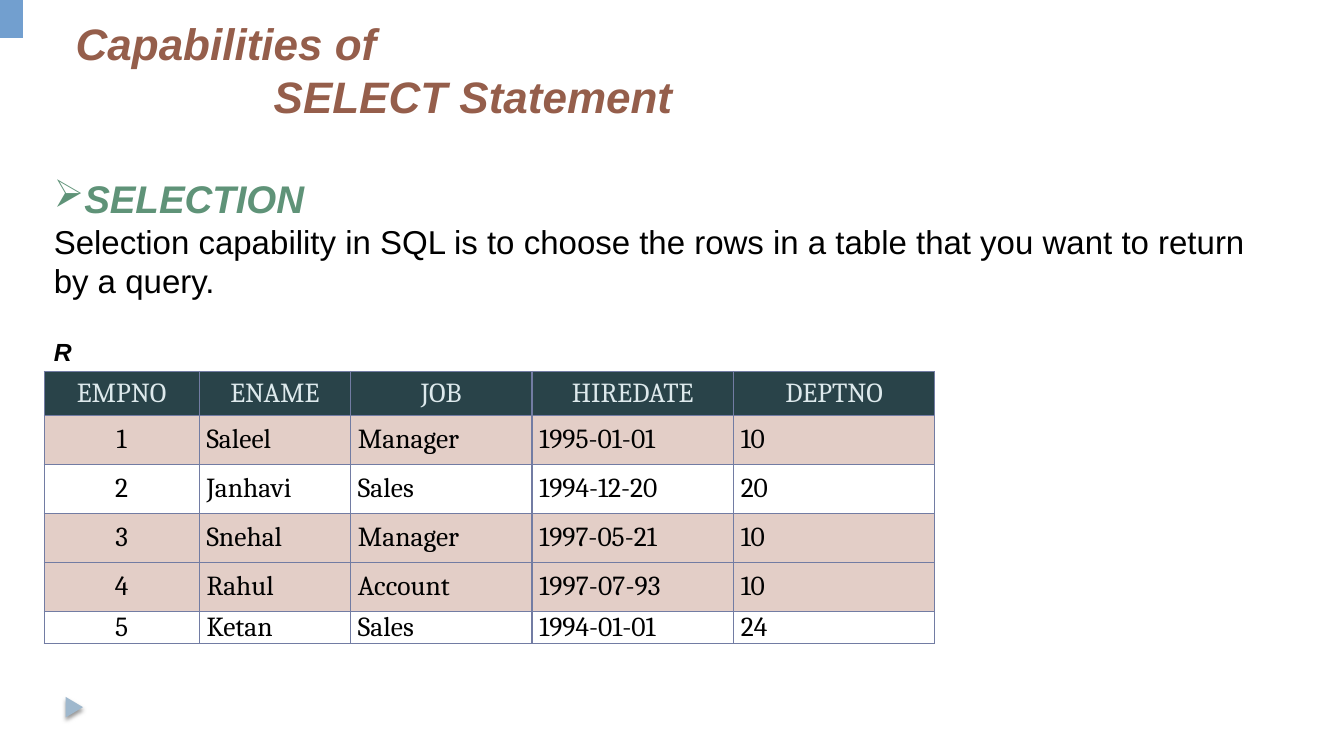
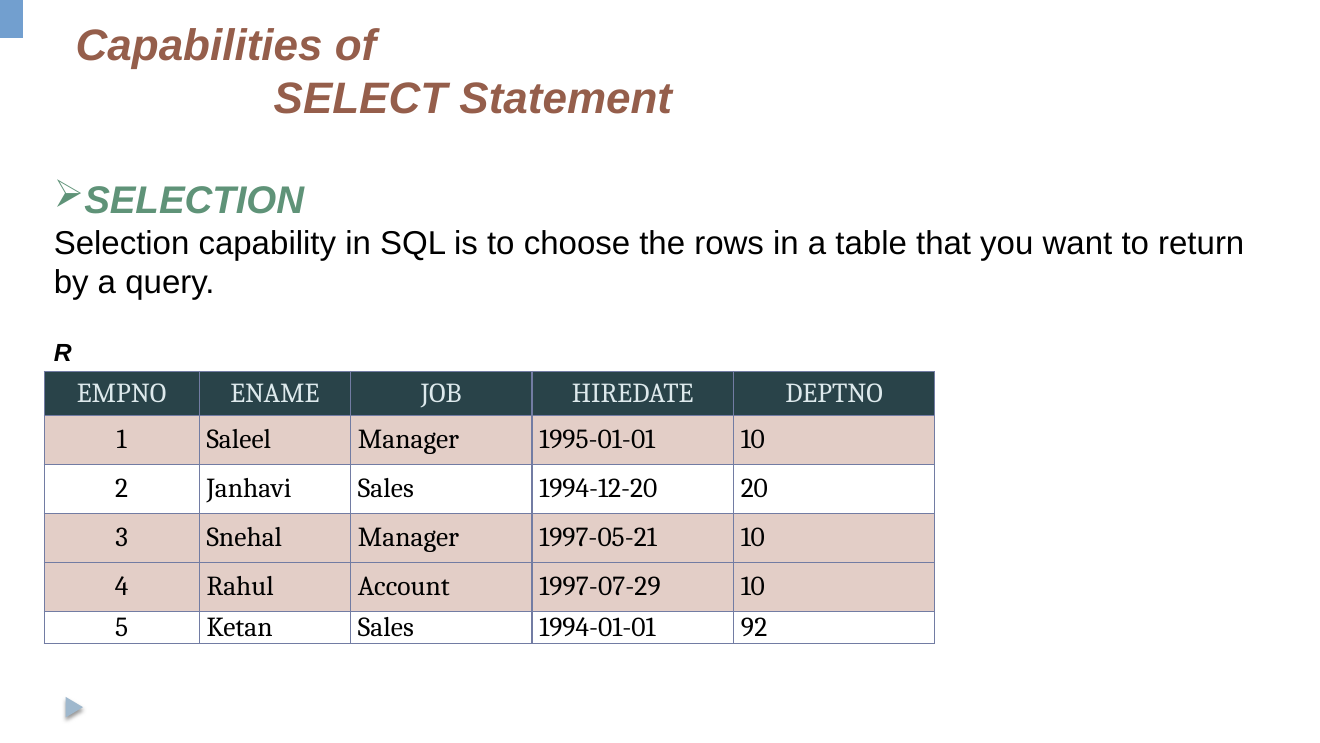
1997-07-93: 1997-07-93 -> 1997-07-29 (600, 586)
24: 24 -> 92 (754, 627)
